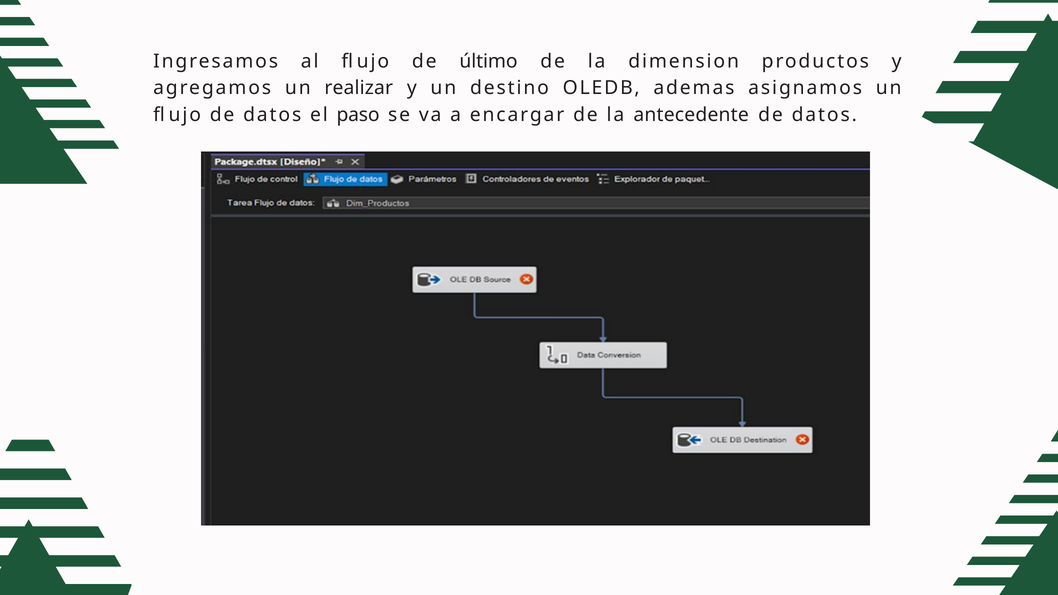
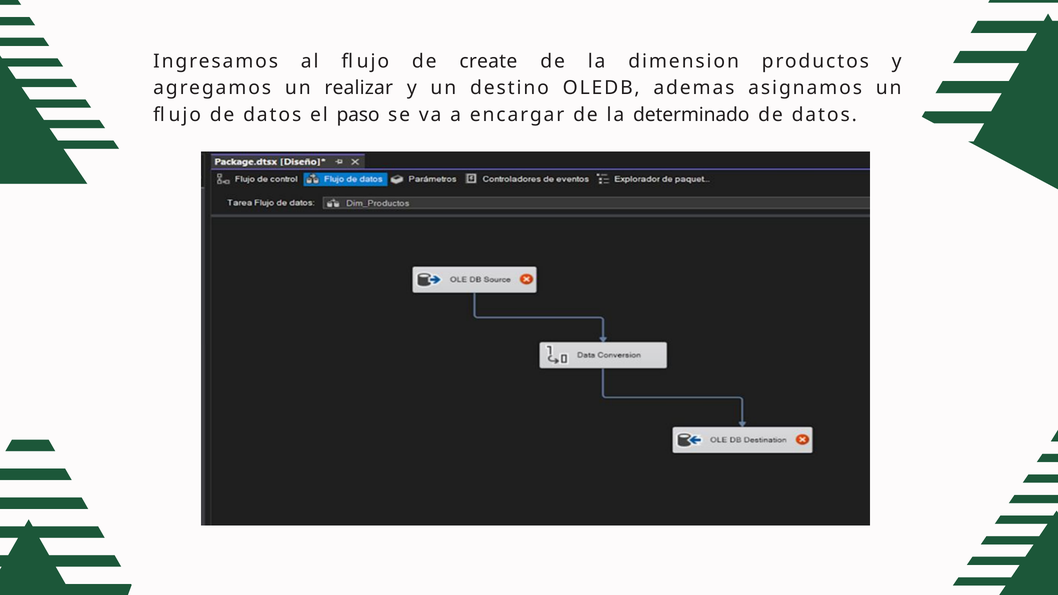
último: último -> create (488, 61)
antecedente: antecedente -> determinado (691, 115)
